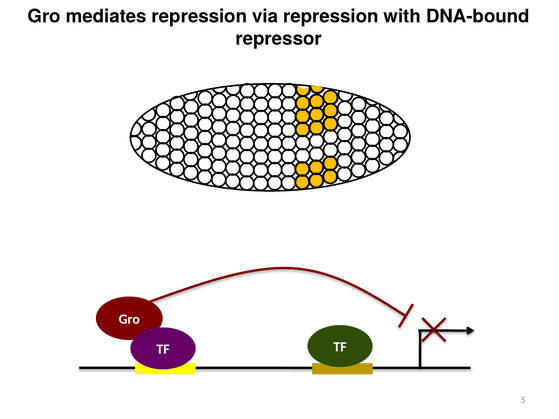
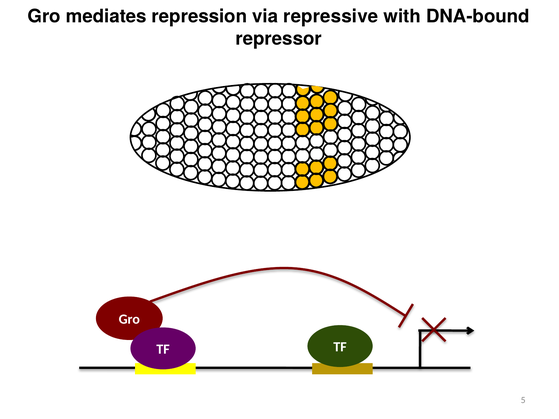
via repression: repression -> repressive (331, 16)
